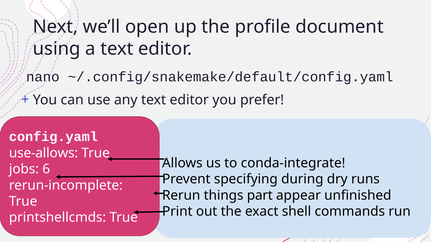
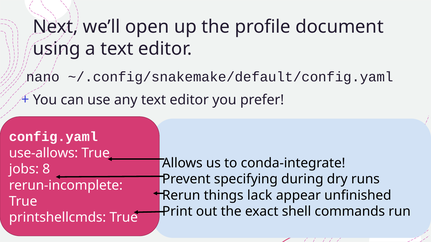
6: 6 -> 8 (46, 169)
part: part -> lack (260, 196)
